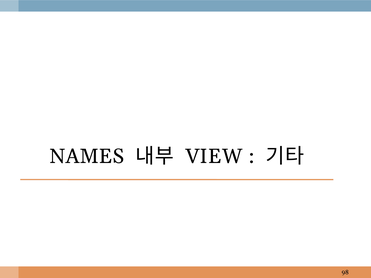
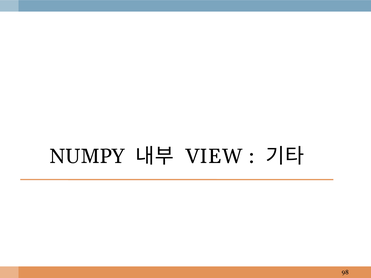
NAMES: NAMES -> NUMPY (87, 157)
